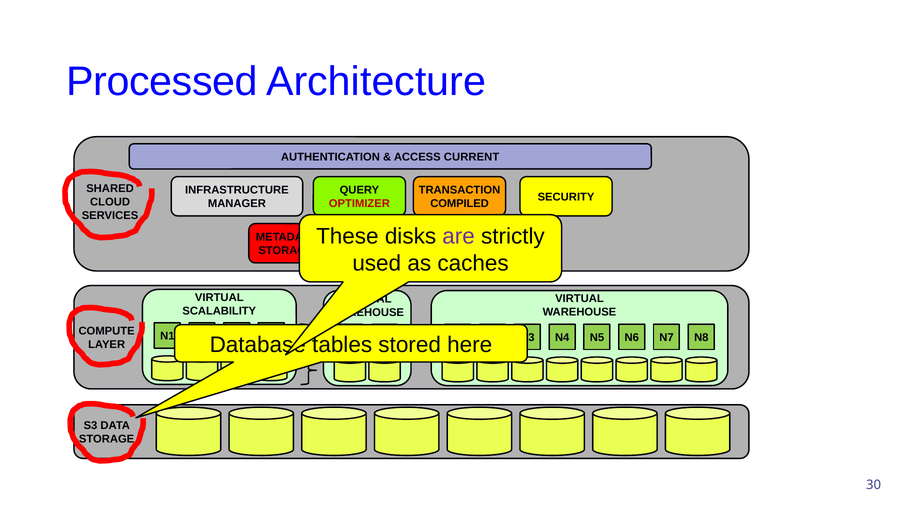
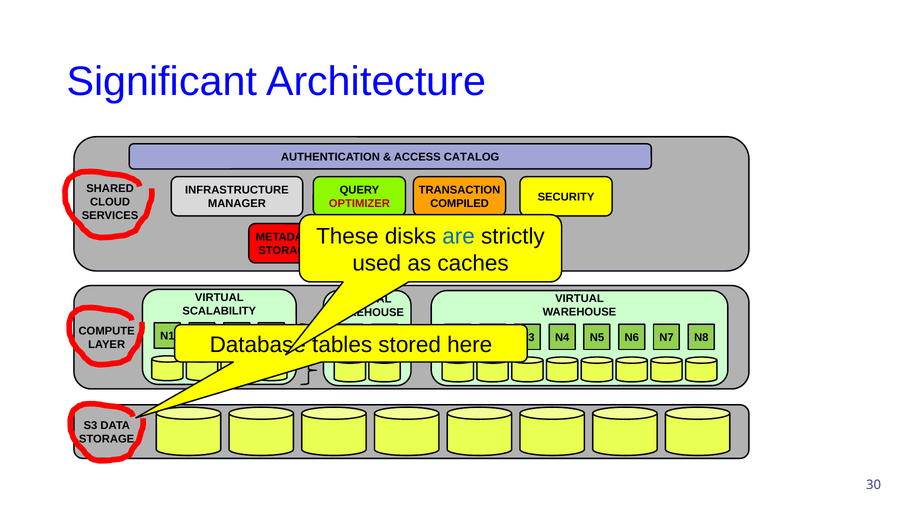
Processed: Processed -> Significant (162, 82)
CURRENT: CURRENT -> CATALOG (472, 157)
are colour: purple -> blue (459, 236)
